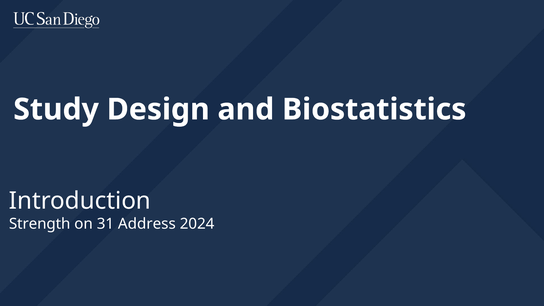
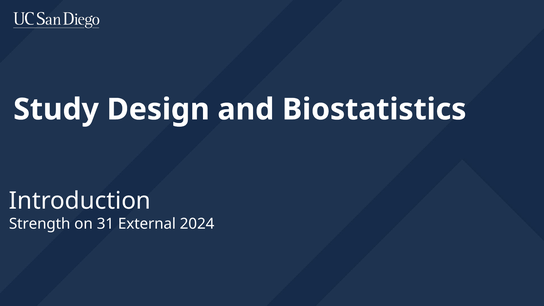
Address: Address -> External (147, 224)
